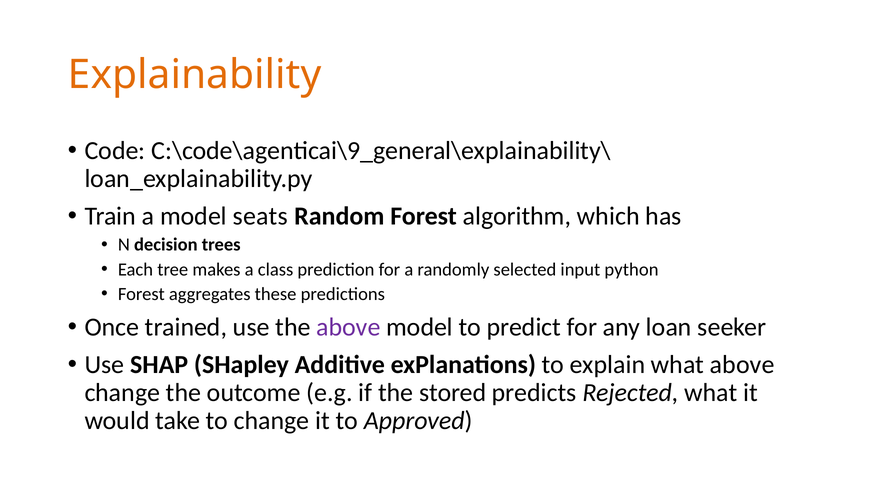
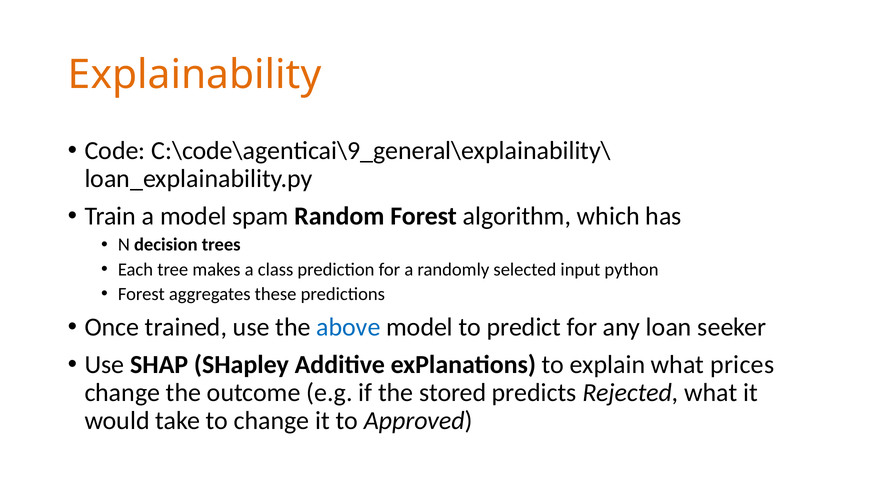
seats: seats -> spam (261, 216)
above colour: purple -> blue (348, 327)
what above: above -> prices (742, 364)
